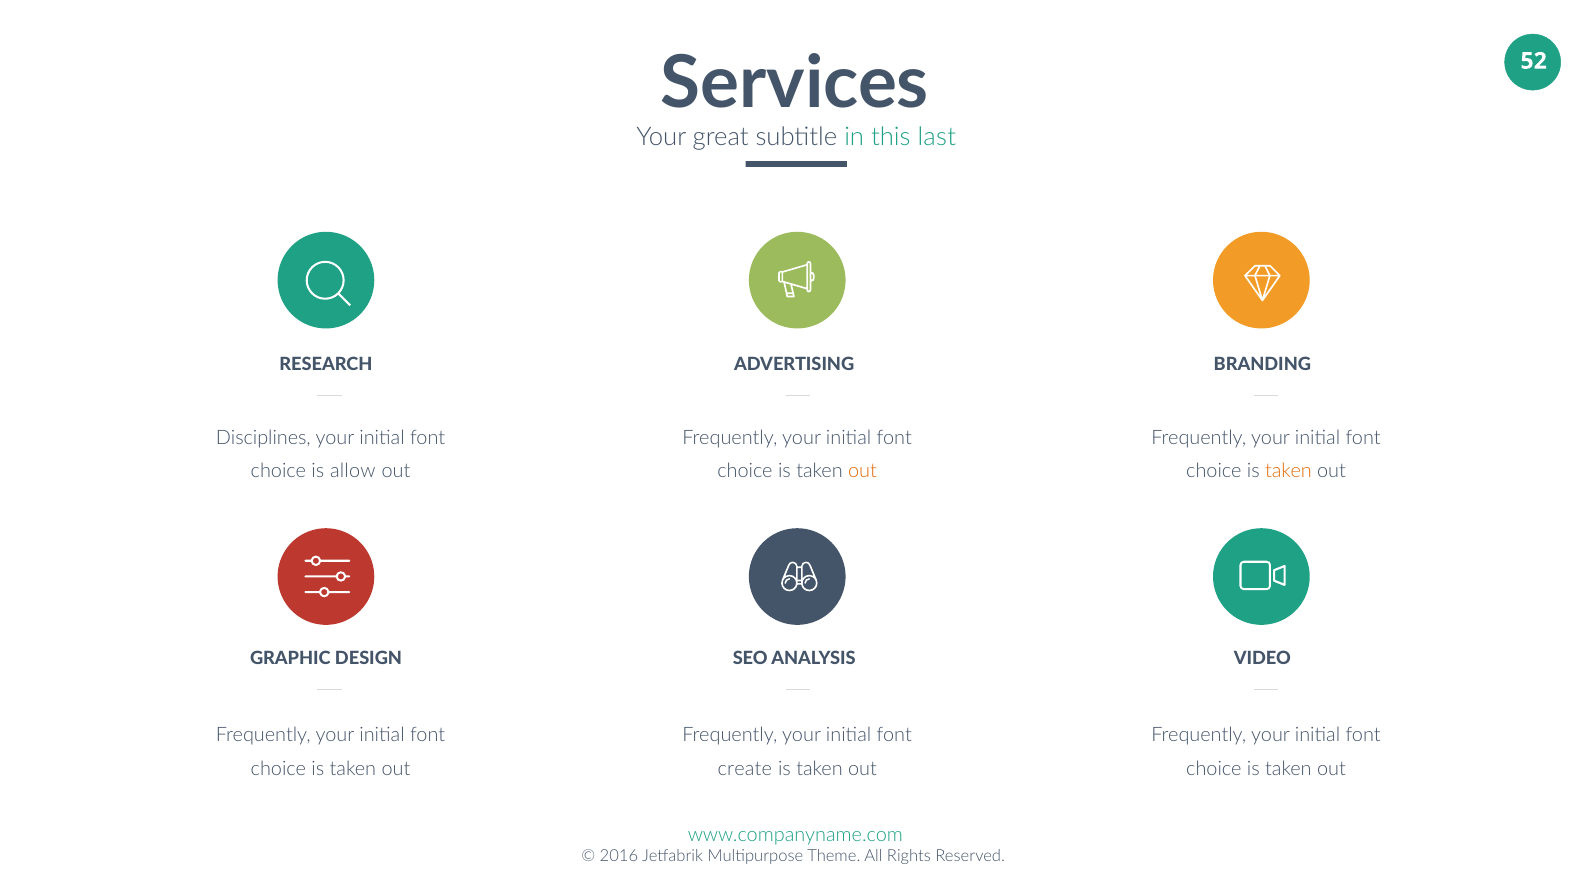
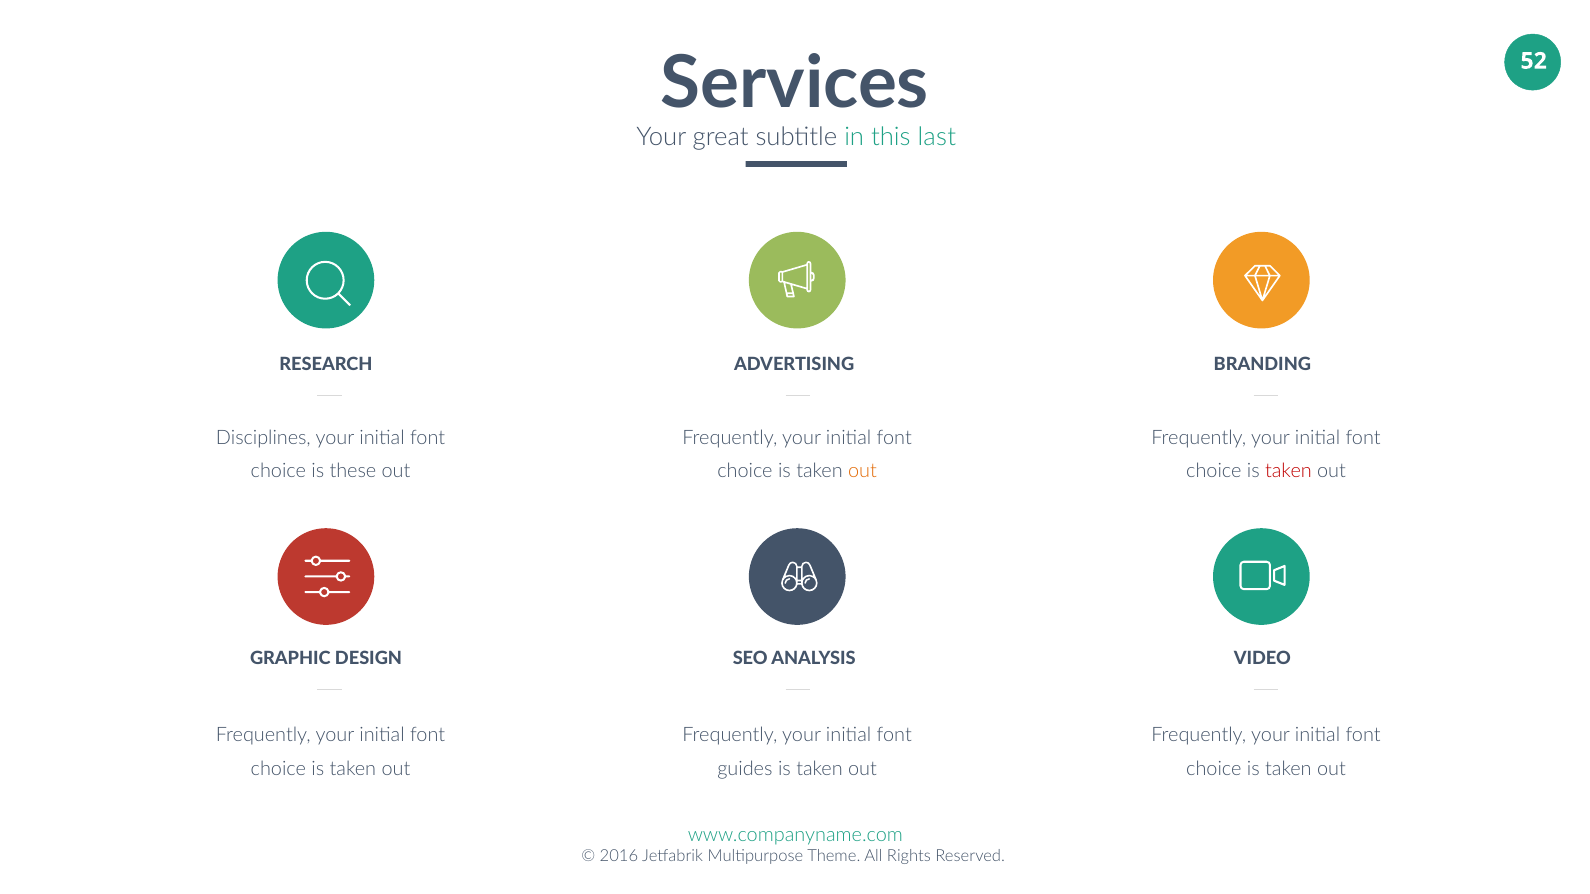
allow: allow -> these (353, 471)
taken colour: orange -> red (1288, 471)
create: create -> guides (745, 769)
